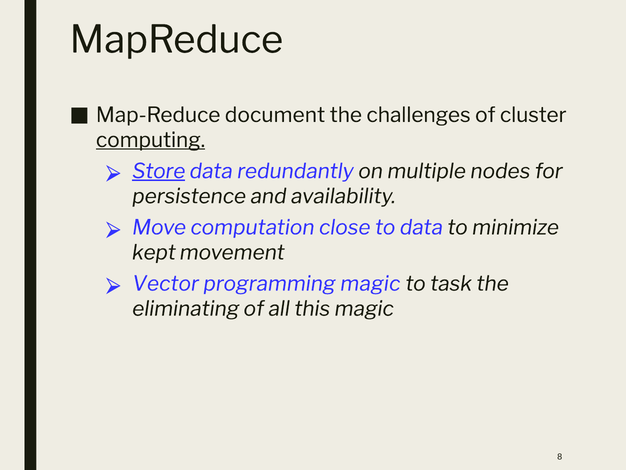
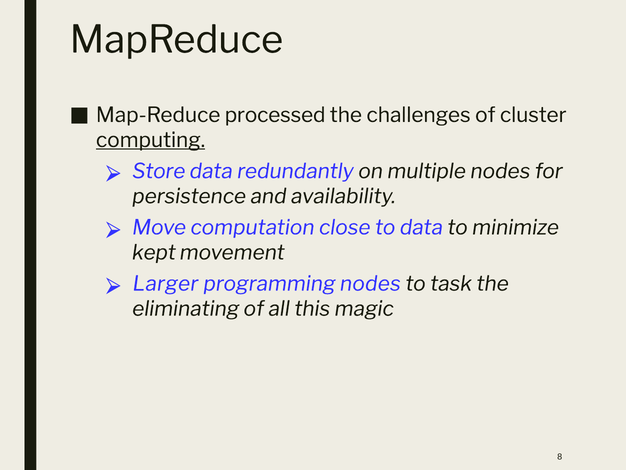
document: document -> processed (275, 115)
Store underline: present -> none (159, 171)
Vector: Vector -> Larger (165, 283)
programming magic: magic -> nodes (370, 283)
